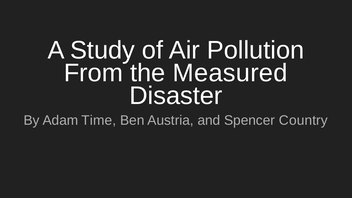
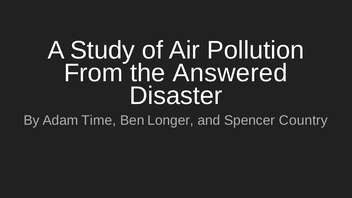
Measured: Measured -> Answered (230, 73)
Austria: Austria -> Longer (171, 120)
